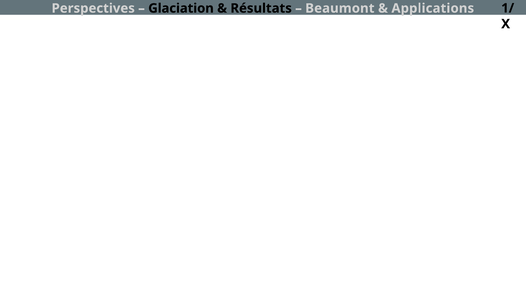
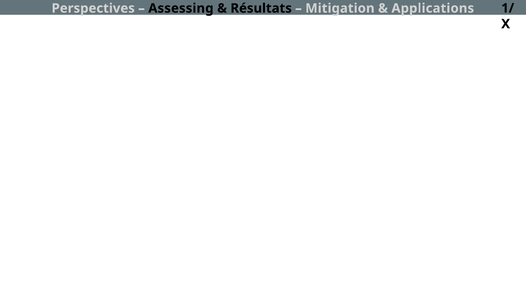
Glaciation: Glaciation -> Assessing (181, 8)
Beaumont: Beaumont -> Mitigation (340, 8)
